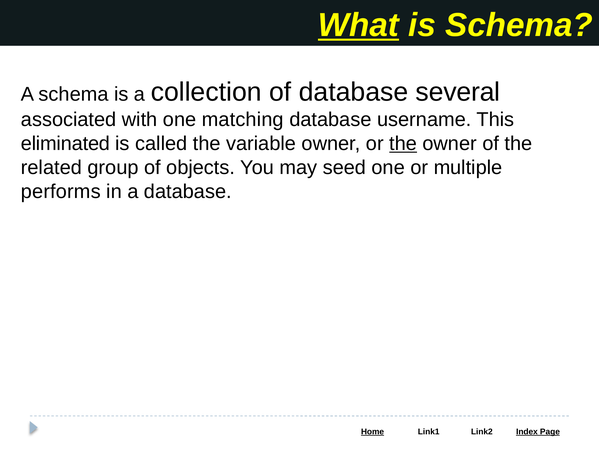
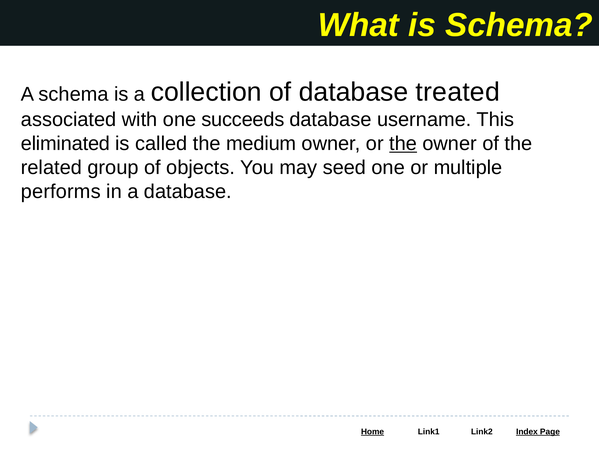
What underline: present -> none (358, 25)
several: several -> treated (458, 92)
matching: matching -> succeeds (243, 120)
variable: variable -> medium (261, 144)
